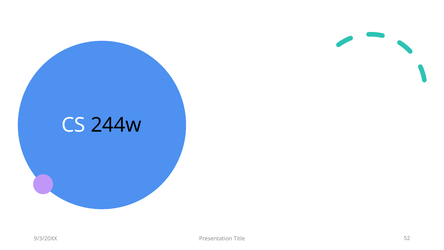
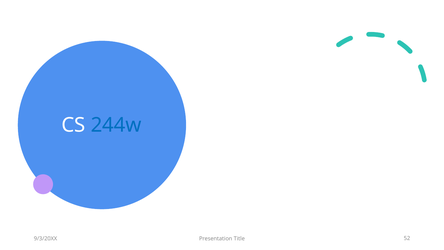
244w colour: black -> blue (116, 125)
